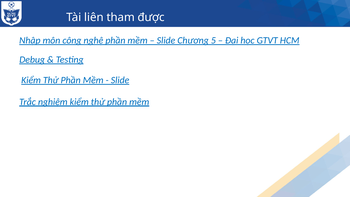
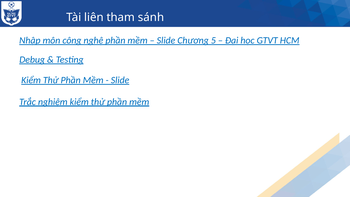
được: được -> sánh (151, 17)
